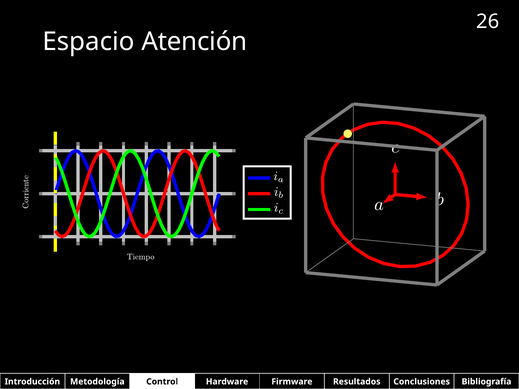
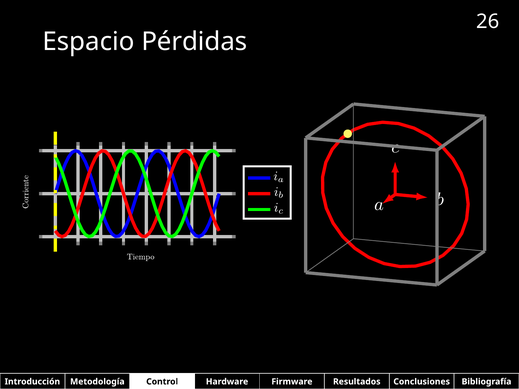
Atención: Atención -> Pérdidas (194, 42)
